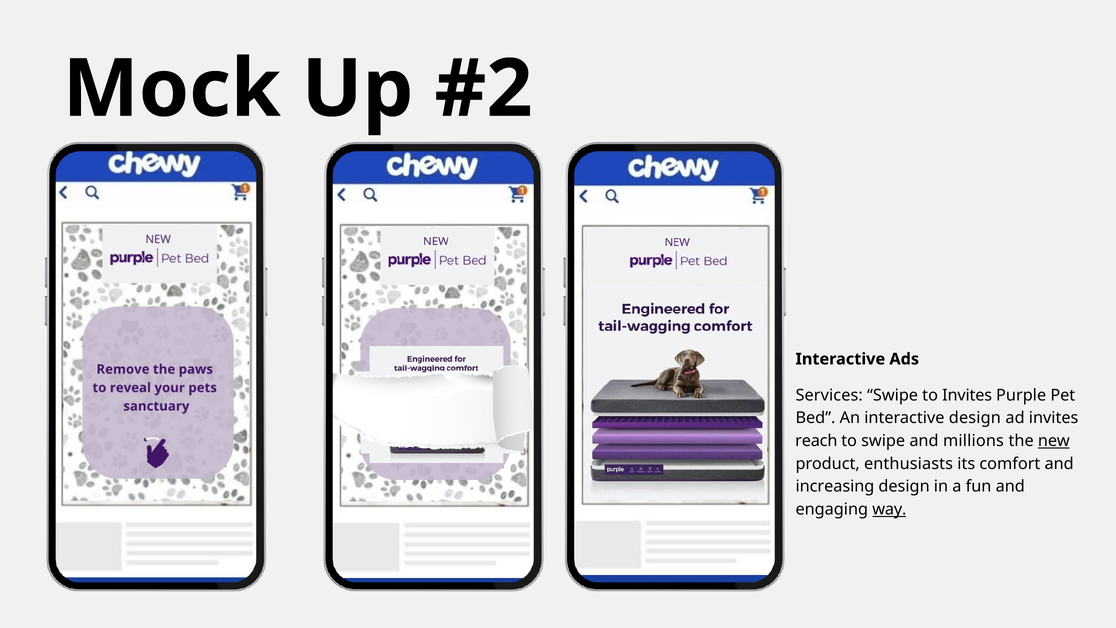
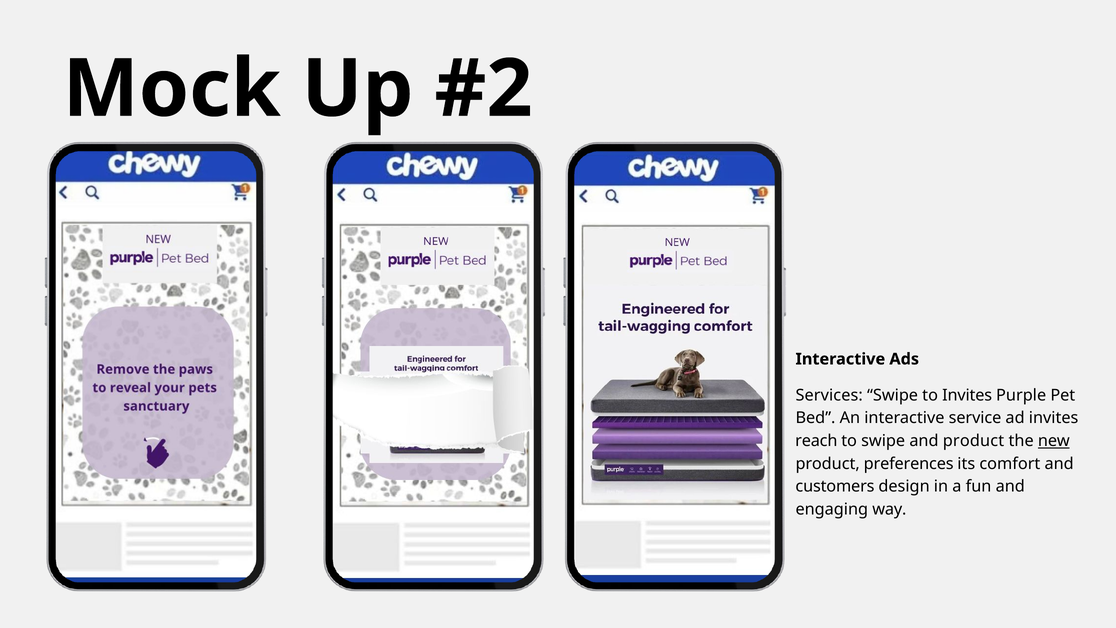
interactive design: design -> service (975, 418)
and millions: millions -> product (973, 441)
enthusiasts: enthusiasts -> preferences (909, 464)
increasing: increasing -> customers (835, 486)
way underline: present -> none (889, 509)
